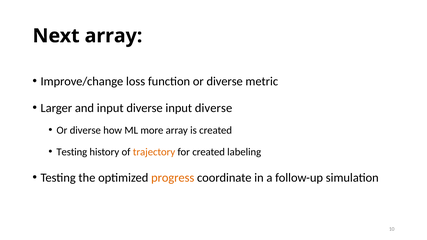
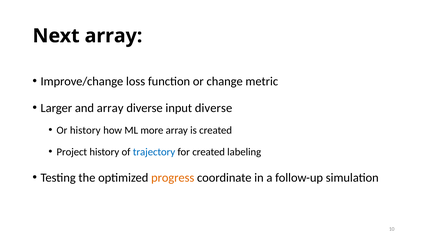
function or diverse: diverse -> change (225, 81)
and input: input -> array (110, 108)
diverse: diverse -> history (85, 131)
Testing: Testing -> Project (72, 152)
trajectory colour: orange -> blue (154, 152)
